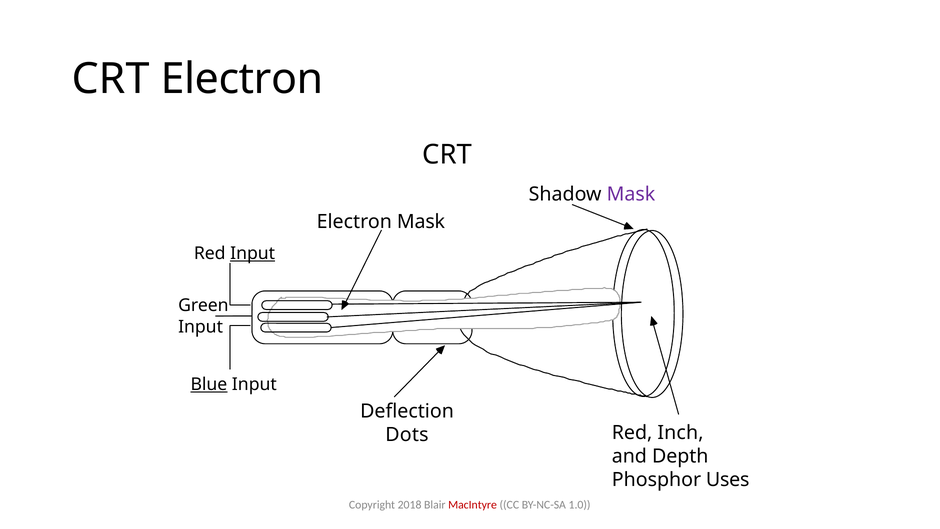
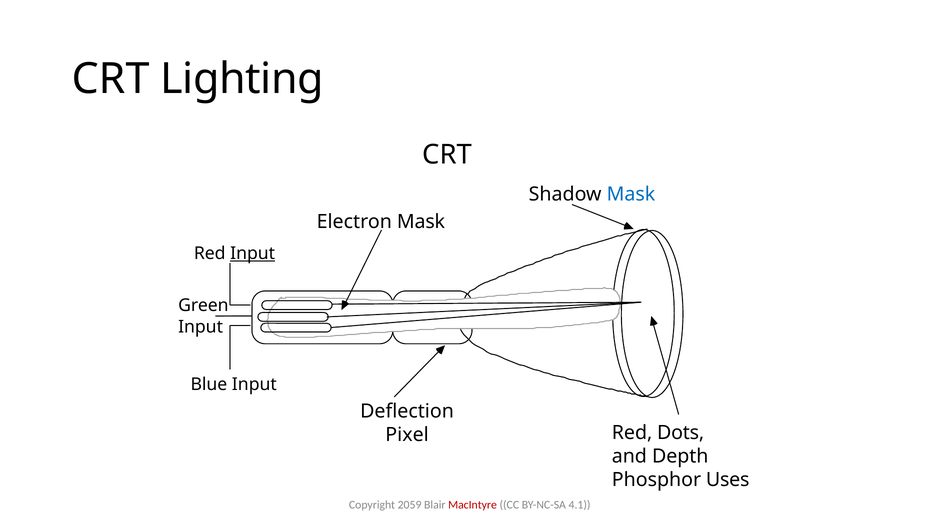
CRT Electron: Electron -> Lighting (242, 79)
Mask colour: purple -> blue (631, 194)
Blue underline: present -> none (209, 384)
Inch: Inch -> Dots (681, 432)
Dots: Dots -> Pixel (407, 434)
2018: 2018 -> 2059 (410, 505)
1.0: 1.0 -> 4.1 (580, 505)
